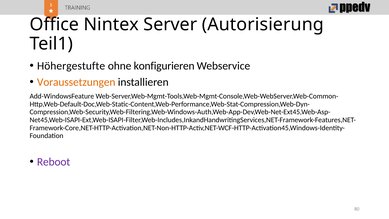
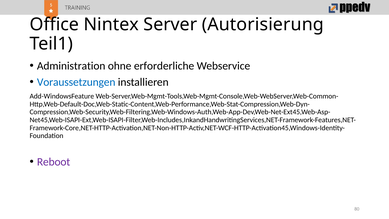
Höhergestufte: Höhergestufte -> Administration (71, 66)
konfigurieren: konfigurieren -> erforderliche (164, 66)
Voraussetzungen colour: orange -> blue (76, 82)
